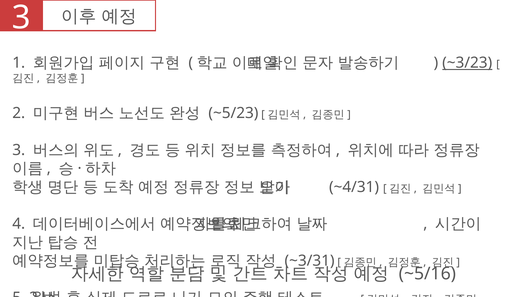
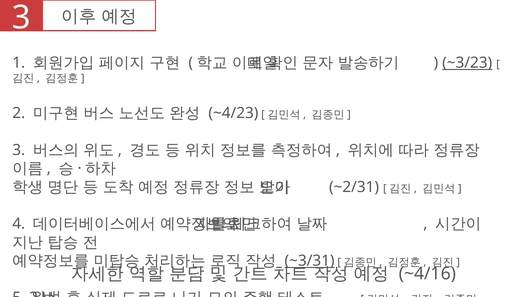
~5/23: ~5/23 -> ~4/23 (233, 113)
~4/31: ~4/31 -> ~2/31 (354, 187)
~3/31 underline: none -> present (310, 260)
~5/16: ~5/16 -> ~4/16 (427, 273)
